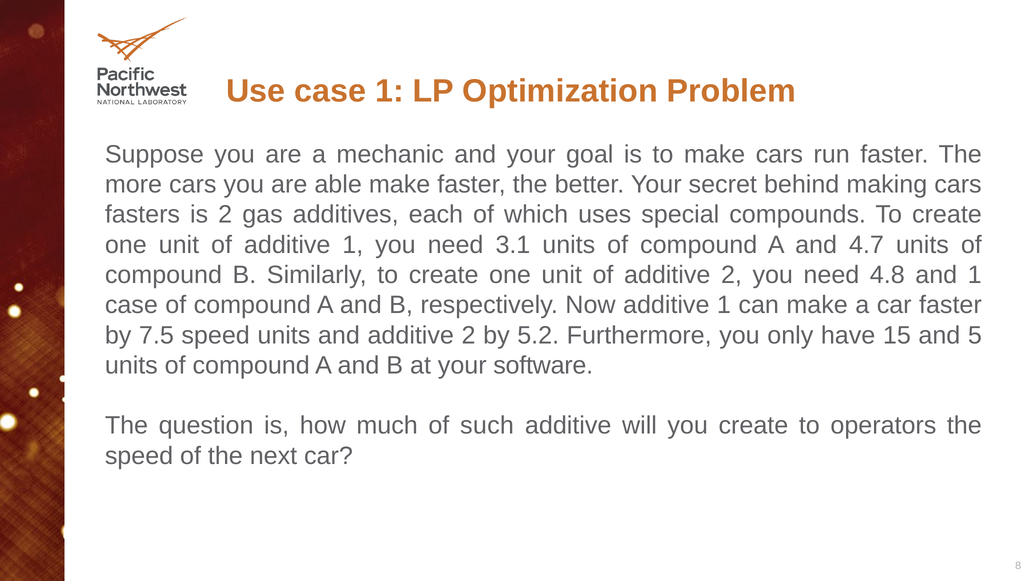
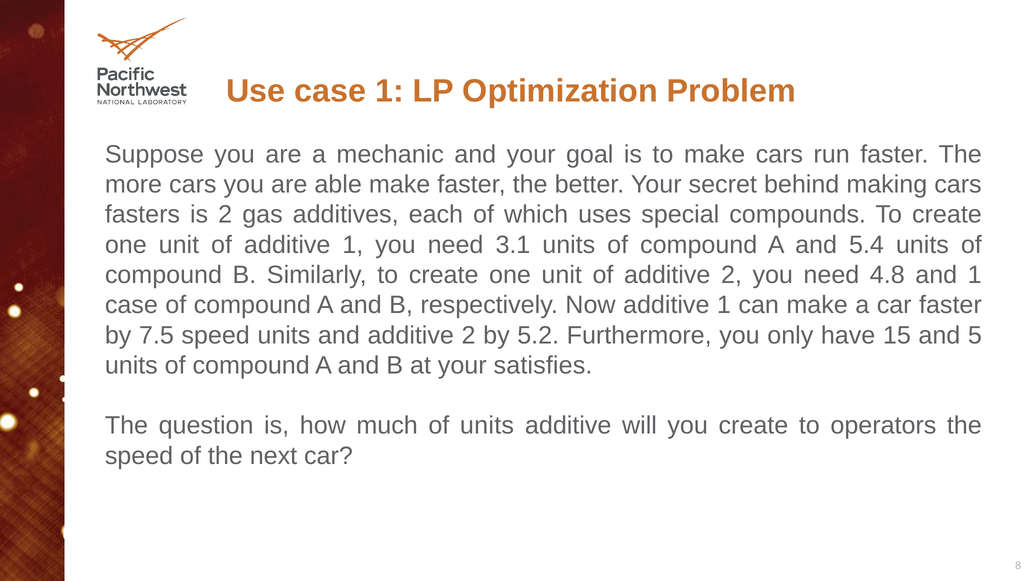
4.7: 4.7 -> 5.4 (866, 245)
software: software -> satisfies (543, 366)
of such: such -> units (487, 426)
